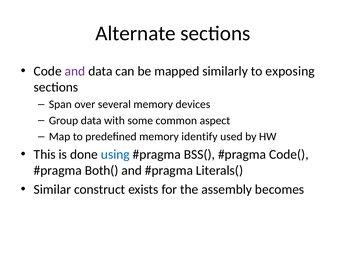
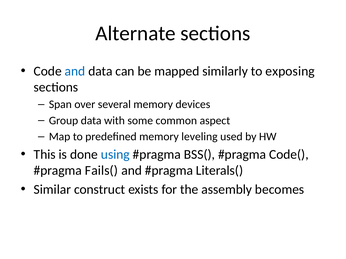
and colour: purple -> blue (75, 71)
identify: identify -> leveling (199, 137)
Both(: Both( -> Fails( (101, 171)
